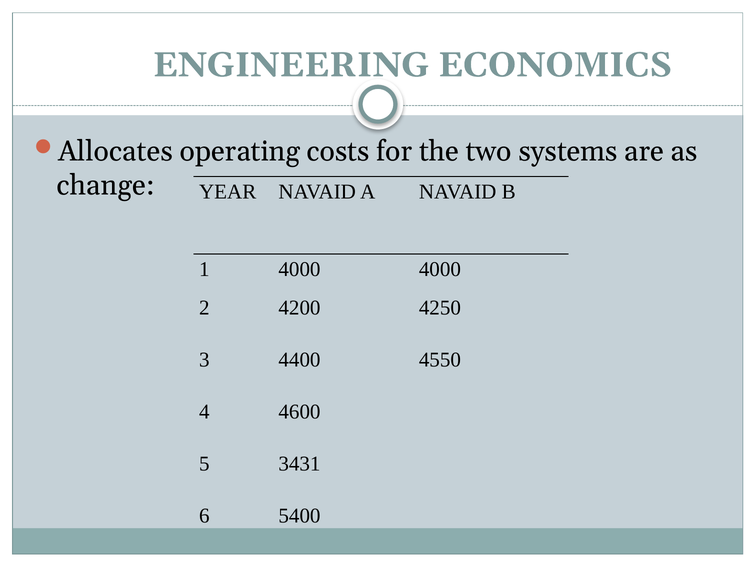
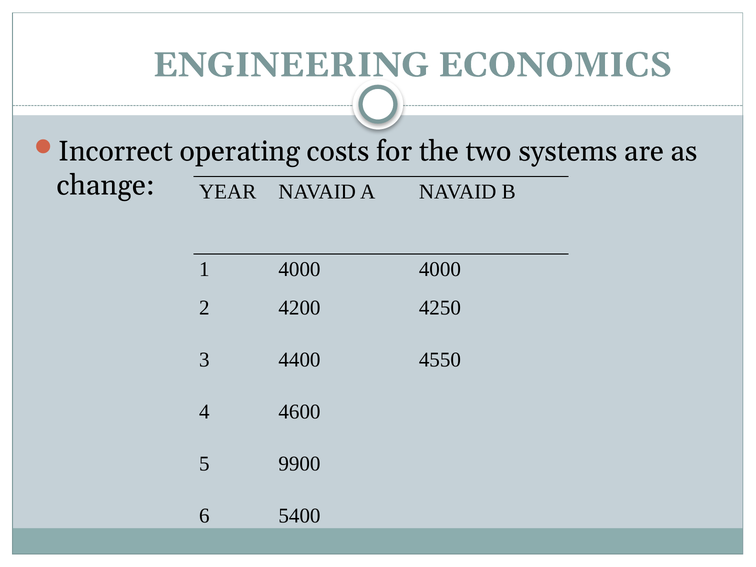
Allocates: Allocates -> Incorrect (116, 151)
3431: 3431 -> 9900 (299, 464)
